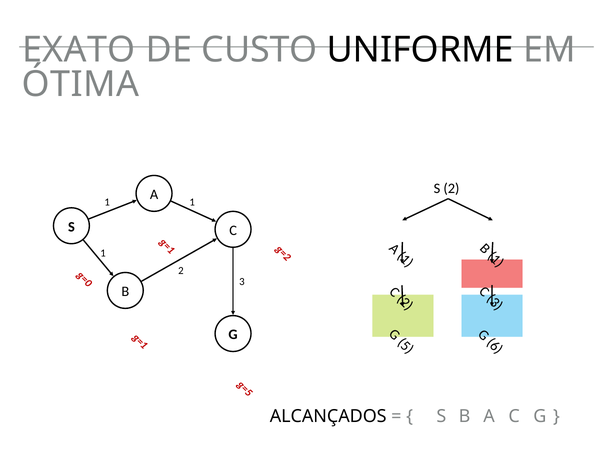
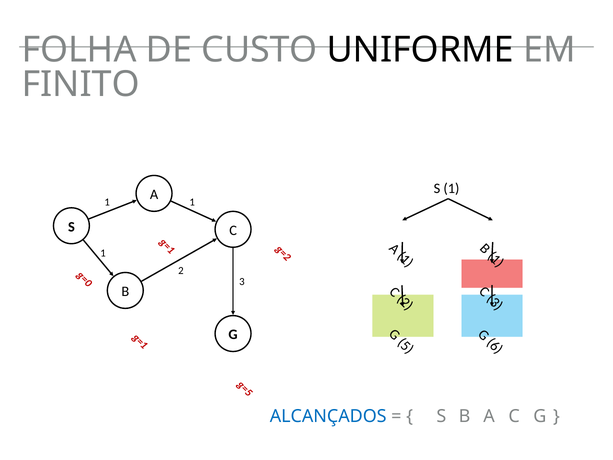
EXATO: EXATO -> FOLHA (79, 50)
ÓTIMA: ÓTIMA -> FINITO (81, 84)
S 2: 2 -> 1 (451, 189)
ALCANÇADOS colour: black -> blue (328, 416)
